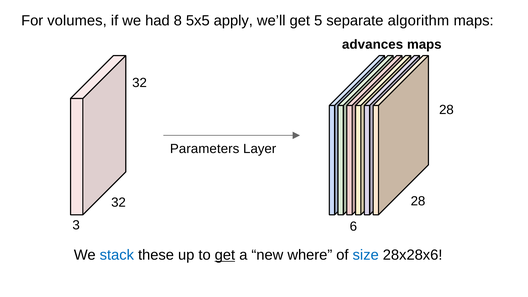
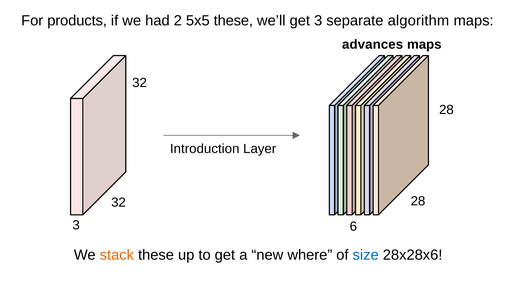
volumes: volumes -> products (77, 21)
8: 8 -> 2 (178, 21)
5x5 apply: apply -> these (233, 21)
get 5: 5 -> 3 (318, 21)
Parameters: Parameters -> Introduction (205, 149)
stack colour: blue -> orange (117, 255)
get underline: present -> none (225, 255)
